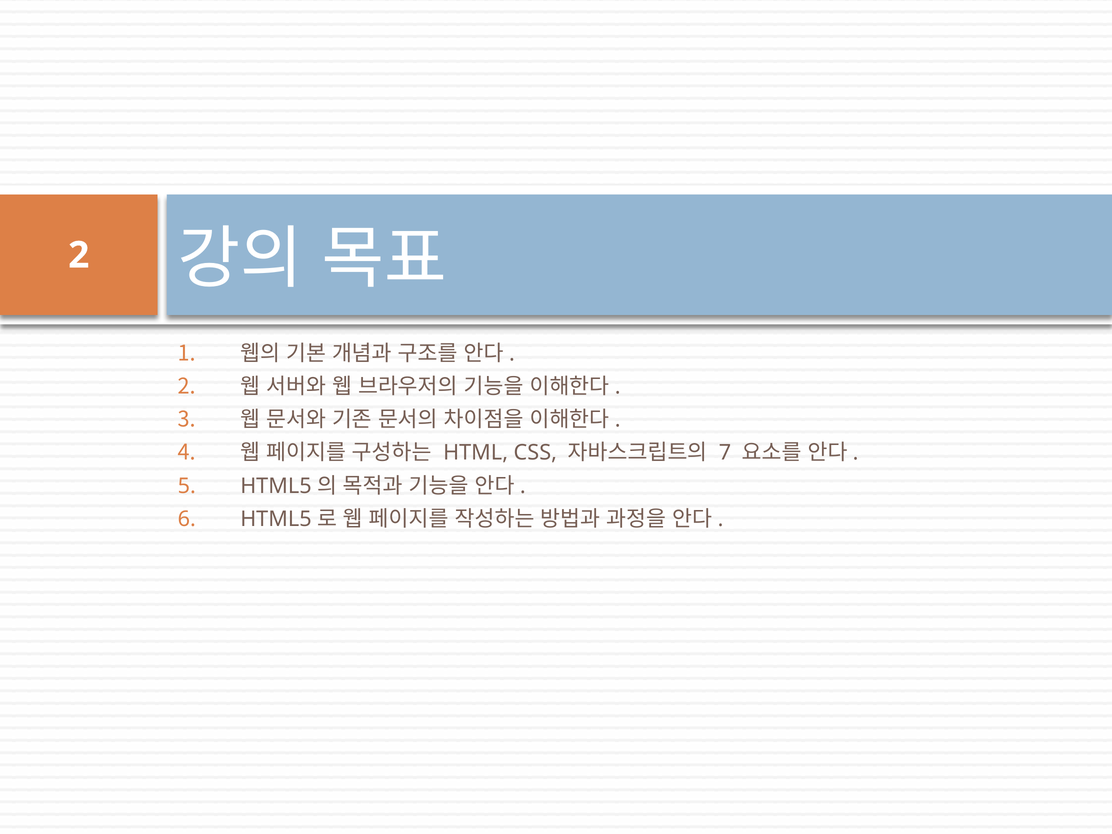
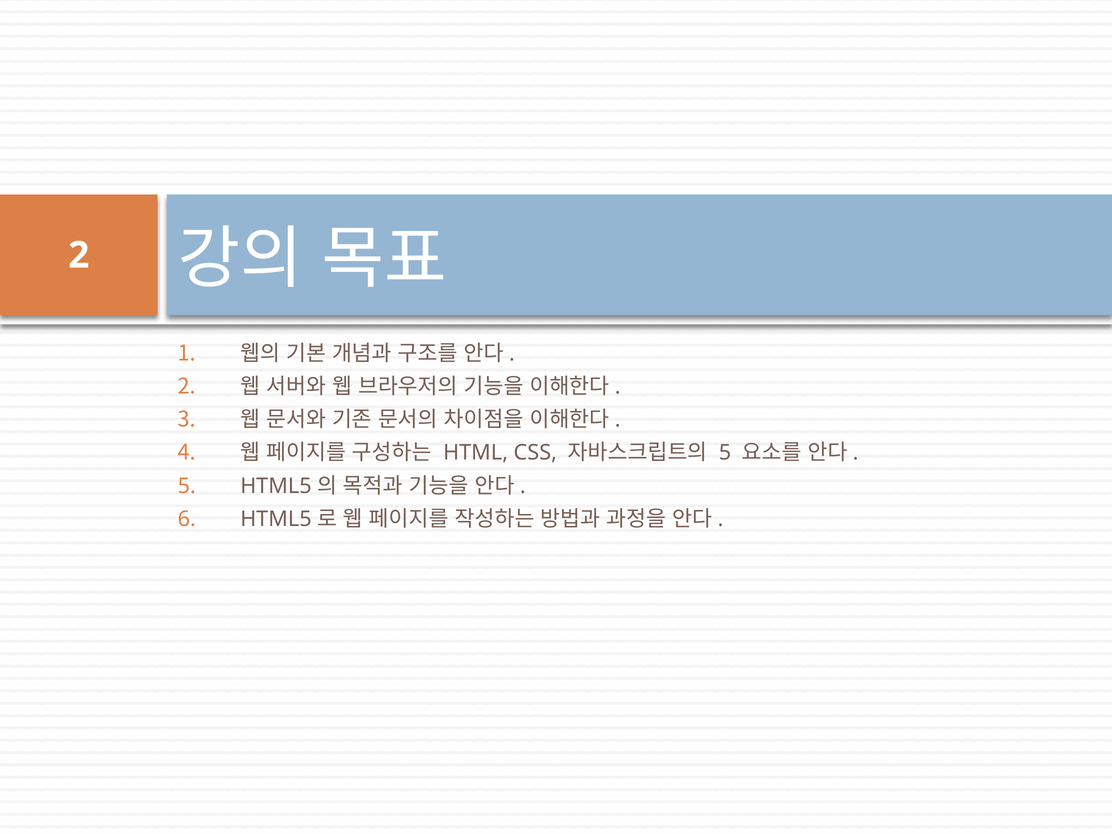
7: 7 -> 5 (725, 453)
